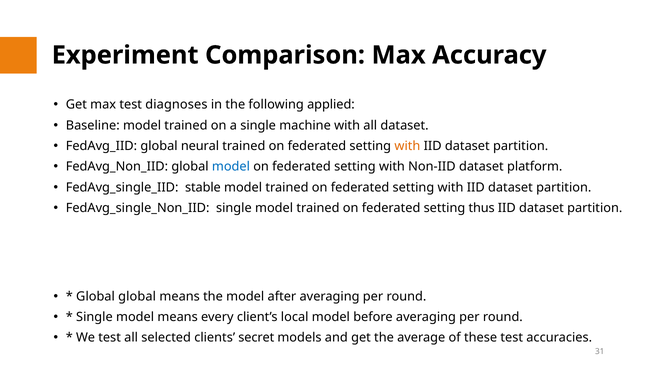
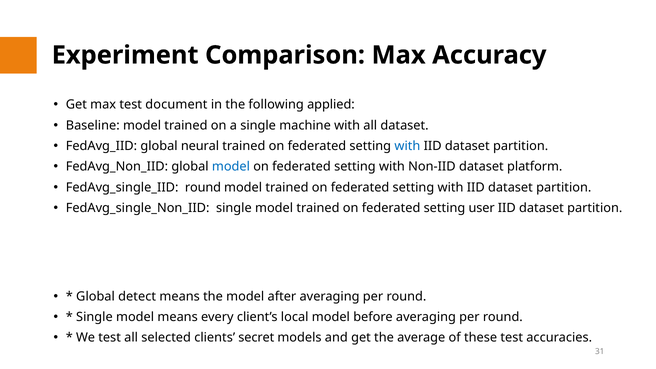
diagnoses: diagnoses -> document (176, 105)
with colour: orange -> blue (407, 146)
FedAvg_single_IID stable: stable -> round (203, 187)
thus: thus -> user (482, 208)
Global global: global -> detect (137, 296)
